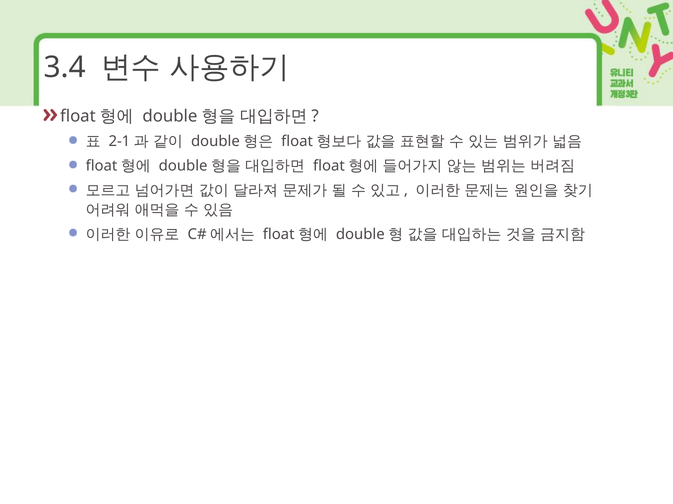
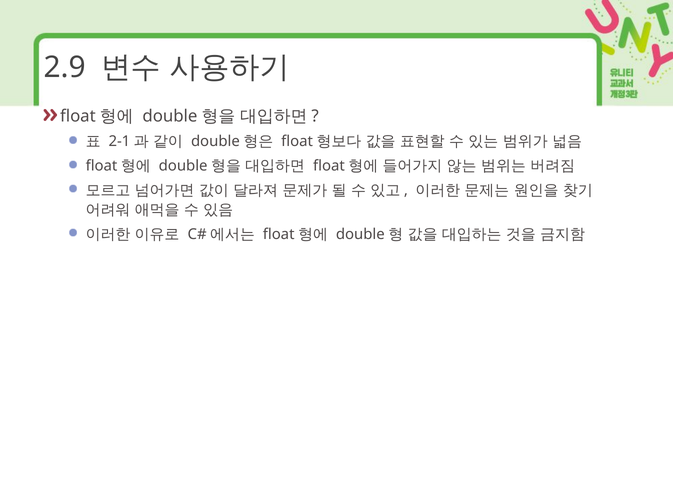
3.4: 3.4 -> 2.9 (65, 67)
